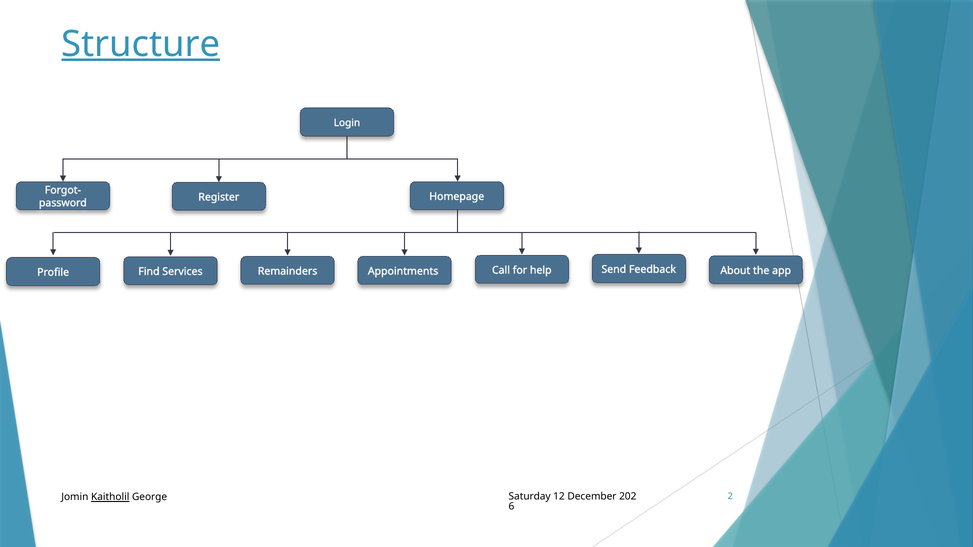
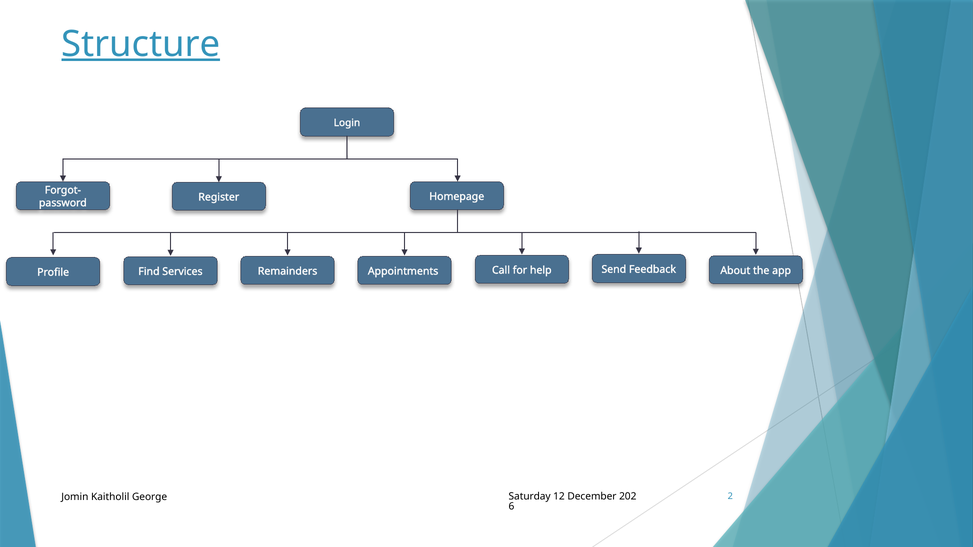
Kaitholil underline: present -> none (110, 497)
